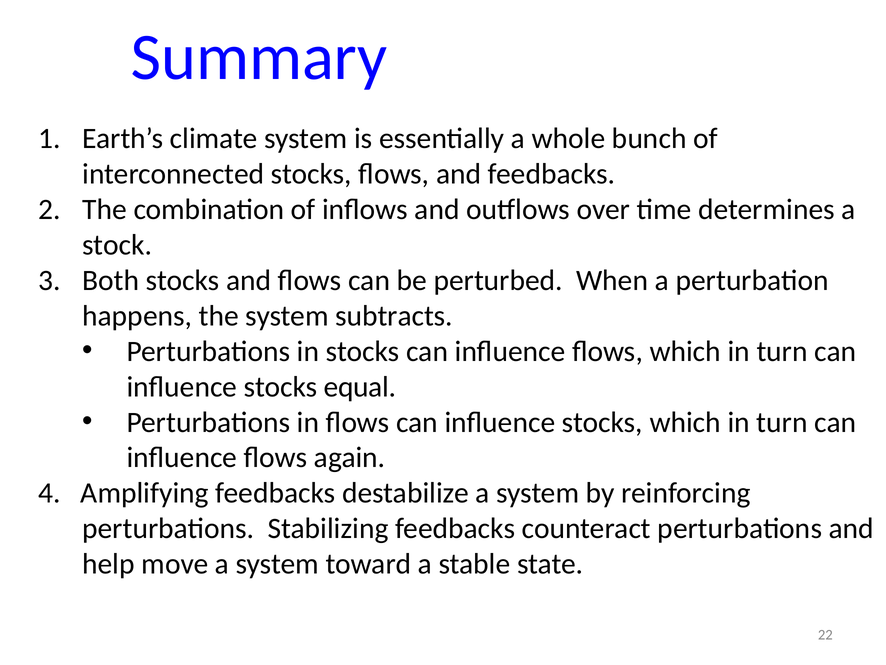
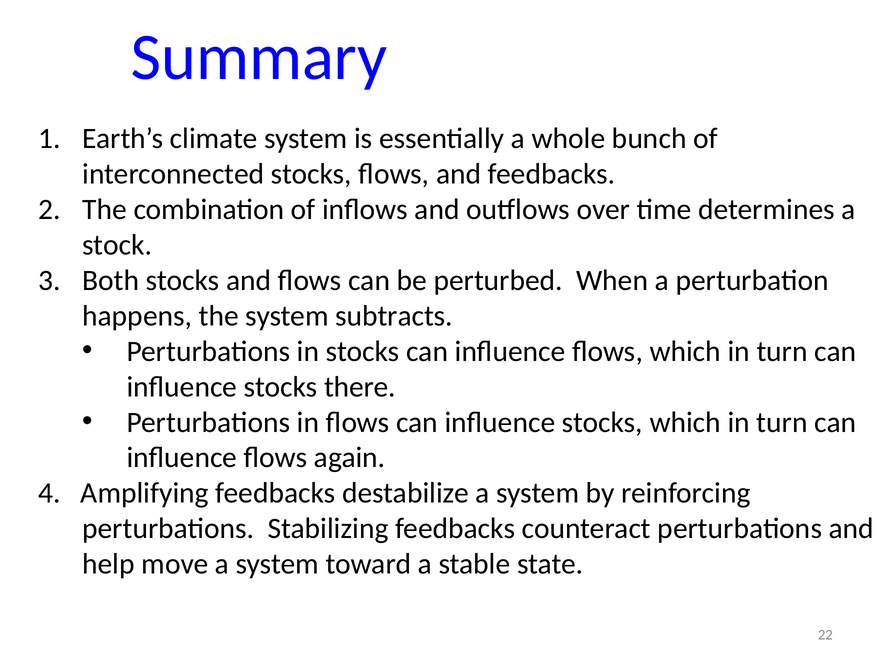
equal: equal -> there (360, 387)
